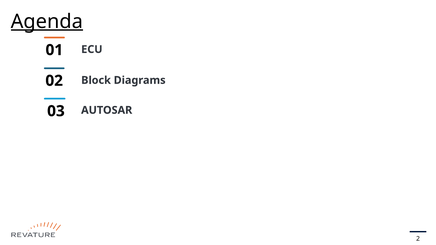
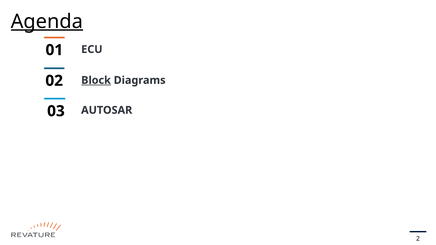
Block underline: none -> present (96, 80)
